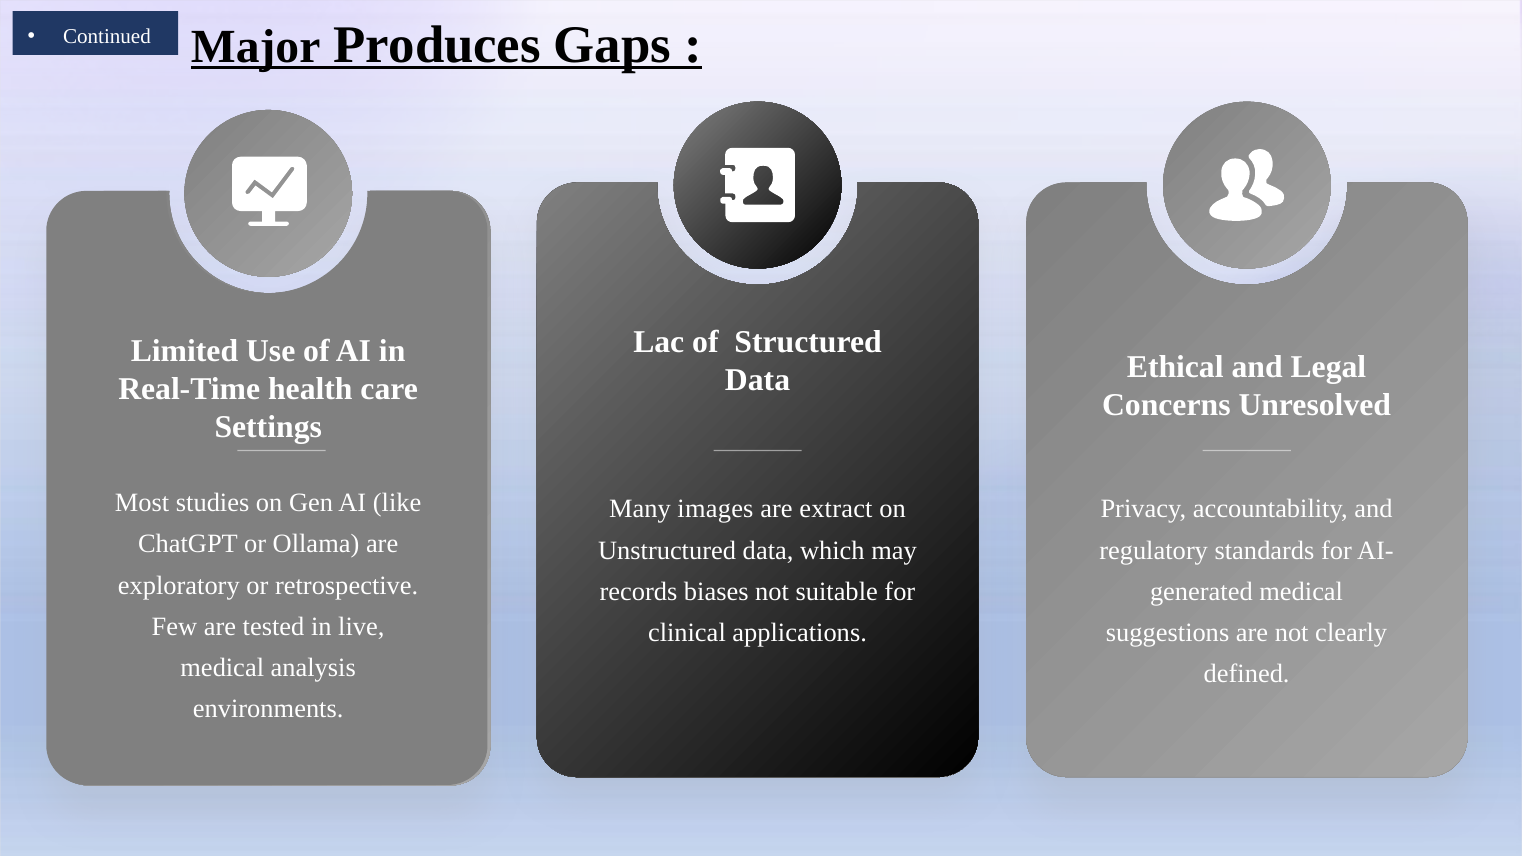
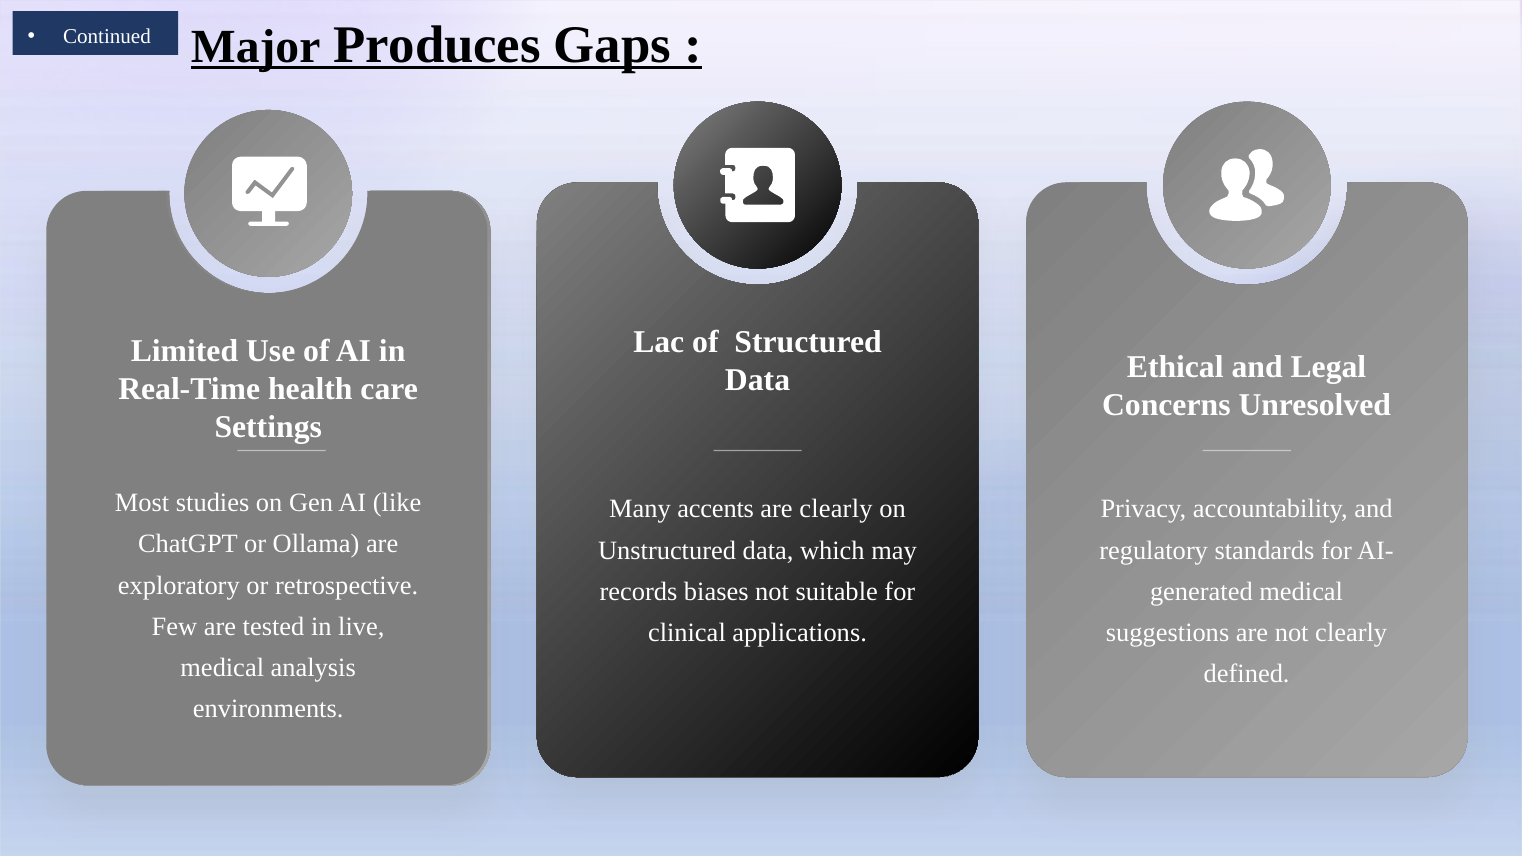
images: images -> accents (716, 509)
are extract: extract -> clearly (836, 509)
